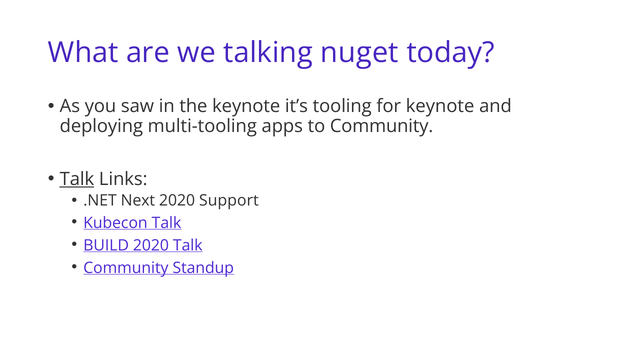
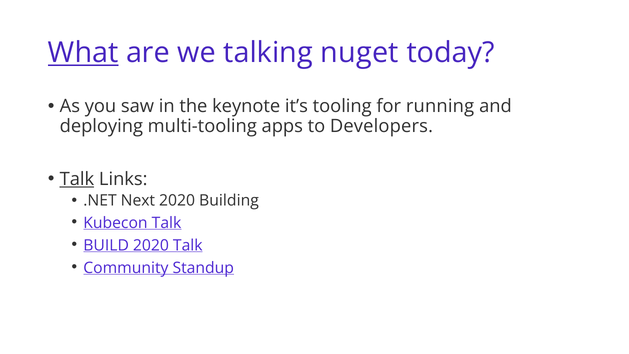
What underline: none -> present (83, 53)
for keynote: keynote -> running (440, 106)
to Community: Community -> Developers (381, 126)
Support: Support -> Building (229, 201)
